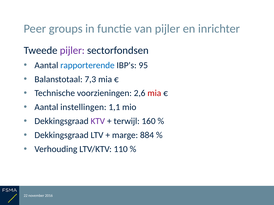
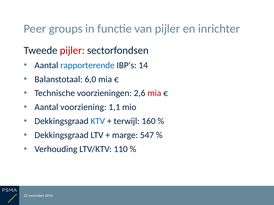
pijler colour: purple -> red (72, 51)
95: 95 -> 14 (143, 65)
7,3: 7,3 -> 6,0 (90, 79)
instellingen: instellingen -> voorziening (83, 107)
KTV colour: purple -> blue (98, 121)
884: 884 -> 547 (147, 135)
